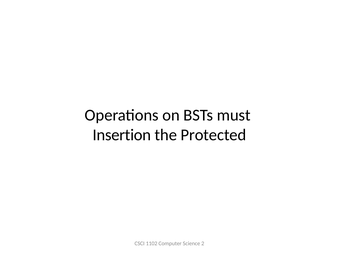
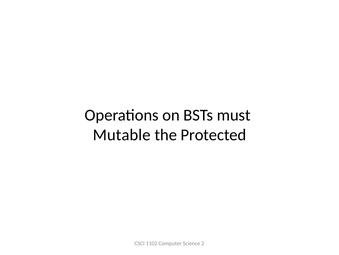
Insertion: Insertion -> Mutable (122, 135)
